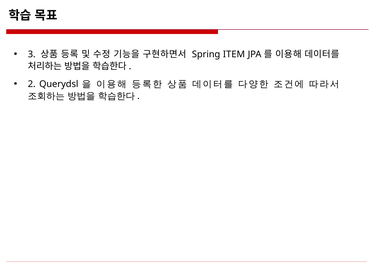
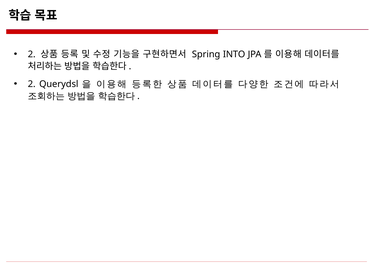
3: 3 -> 2 (32, 54)
ITEM: ITEM -> INTO (234, 54)
